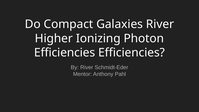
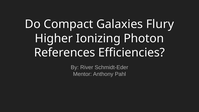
Galaxies River: River -> Flury (160, 24)
Efficiencies: Efficiencies -> References (65, 53)
